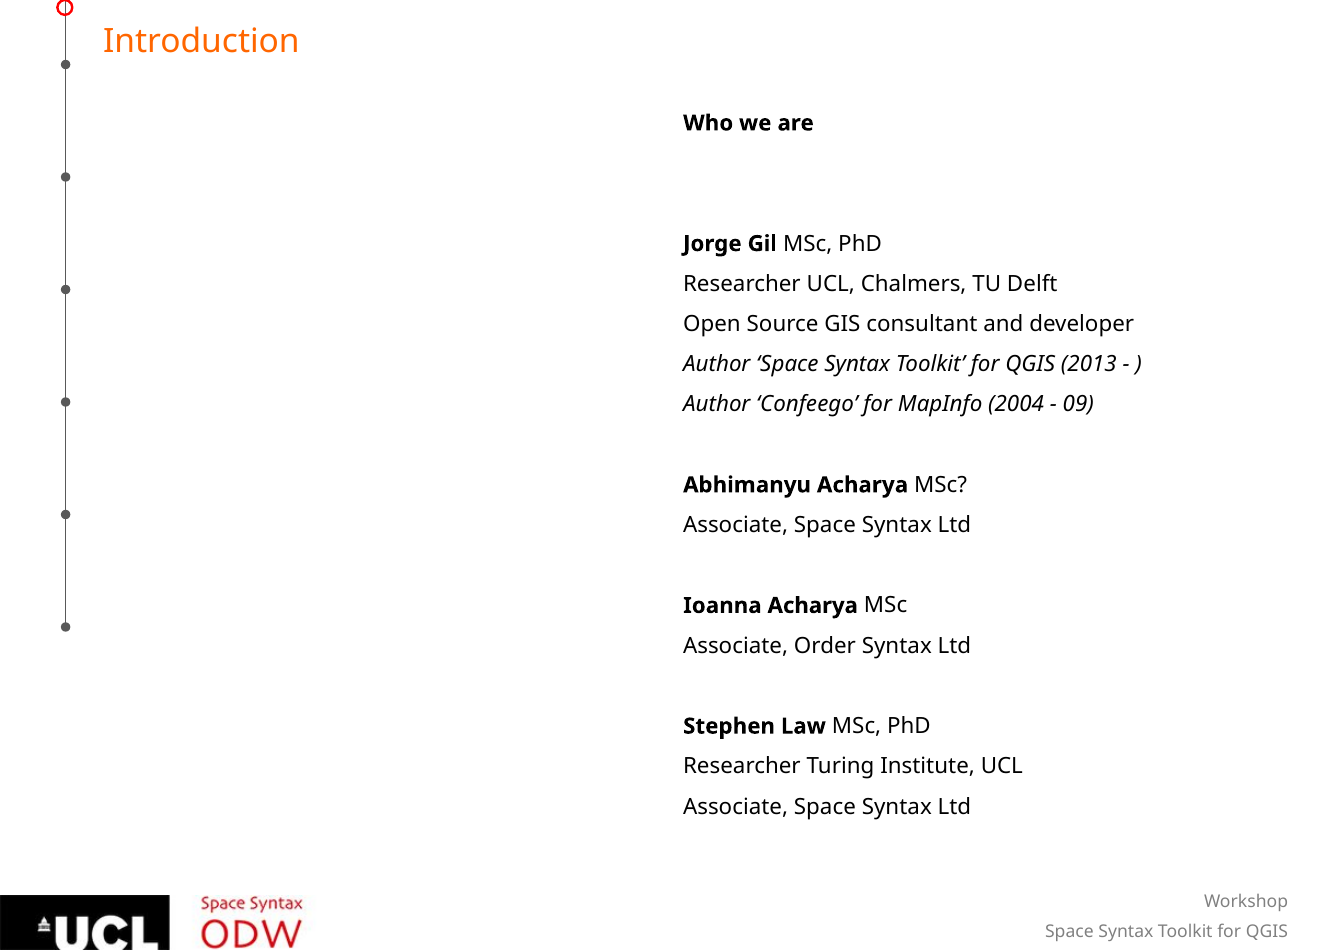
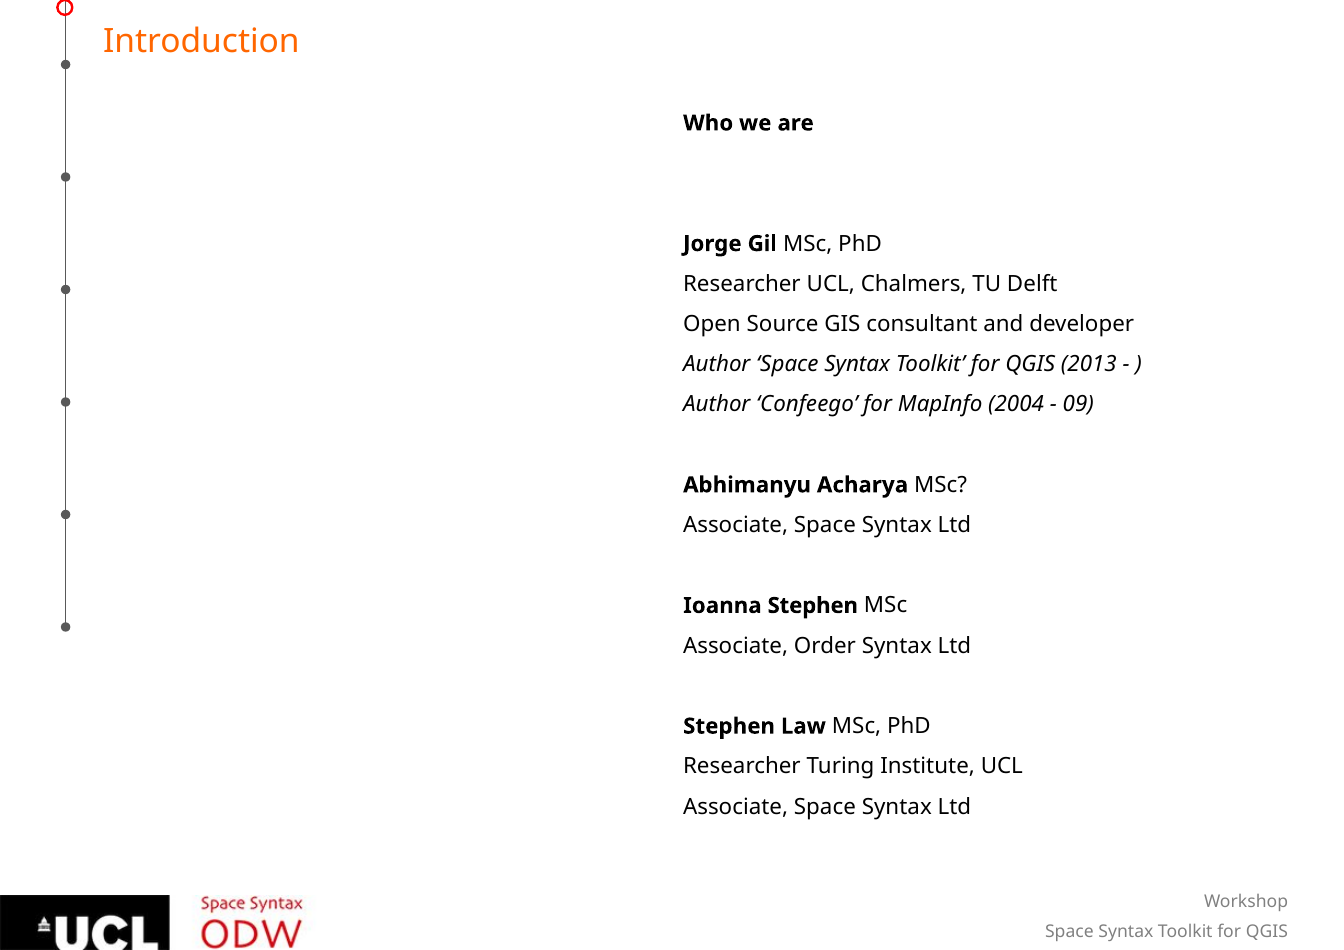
Ioanna Acharya: Acharya -> Stephen (813, 606)
